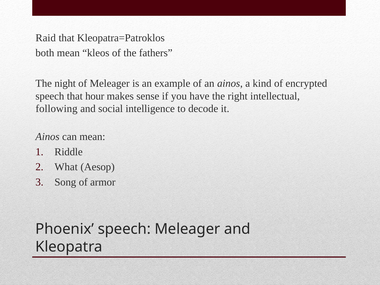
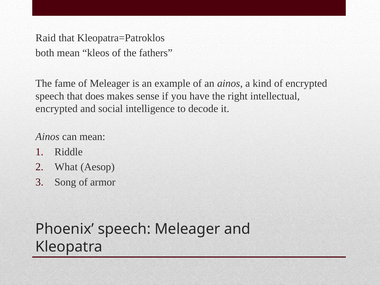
night: night -> fame (65, 83)
hour: hour -> does (95, 96)
following: following -> encrypted (57, 109)
